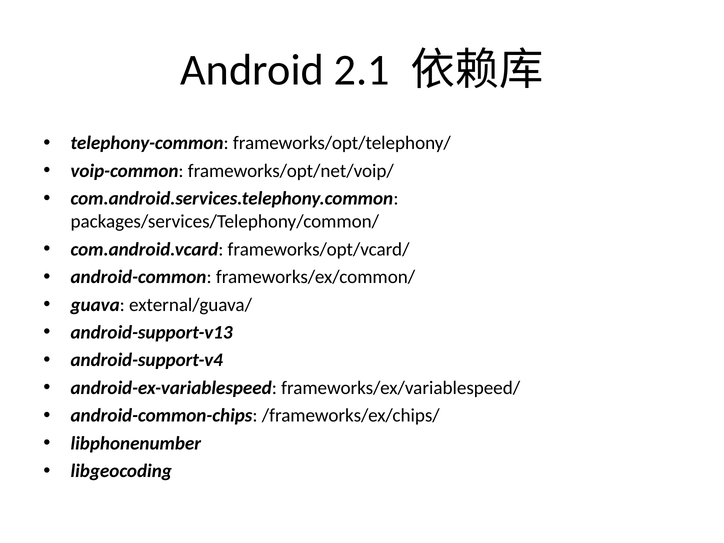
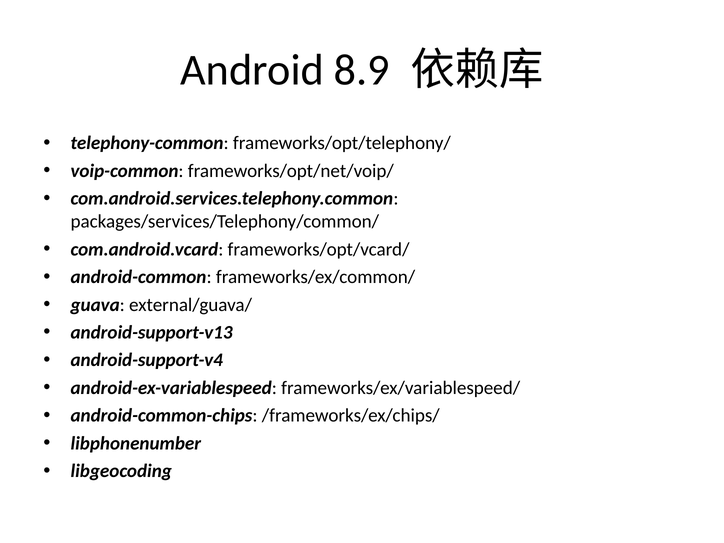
2.1: 2.1 -> 8.9 (362, 70)
